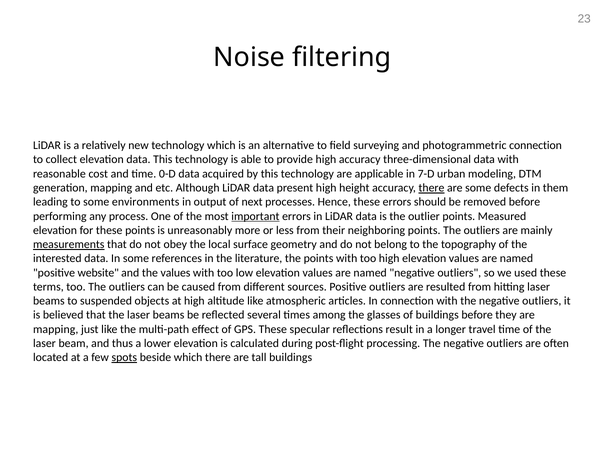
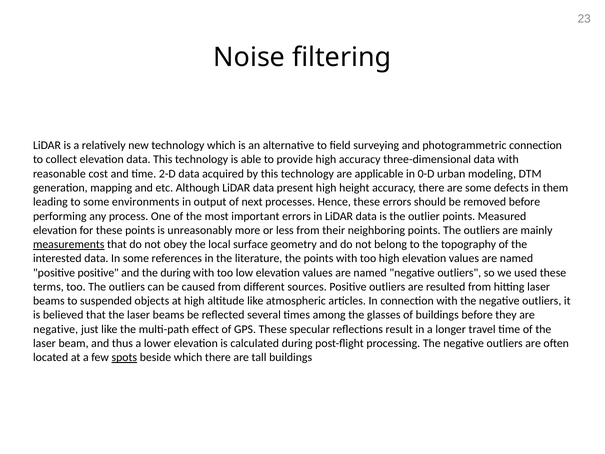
0-D: 0-D -> 2-D (167, 174)
7-D: 7-D -> 0-D (426, 174)
there underline: present -> none (431, 188)
important underline: present -> none (255, 216)
positive website: website -> positive (98, 273)
the values: values -> during (176, 273)
mapping: mapping -> negative (56, 329)
